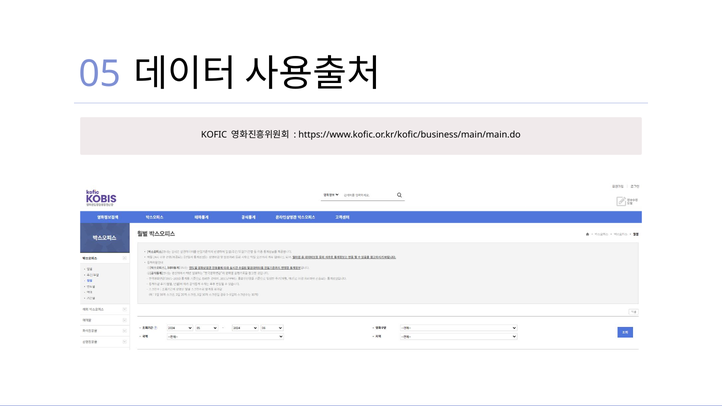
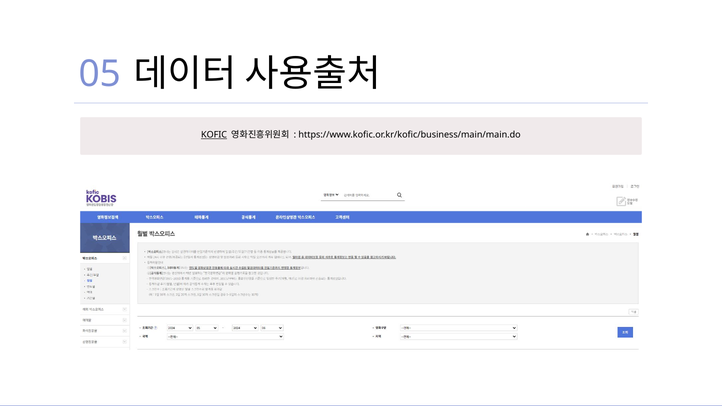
KOFIC underline: none -> present (214, 135)
